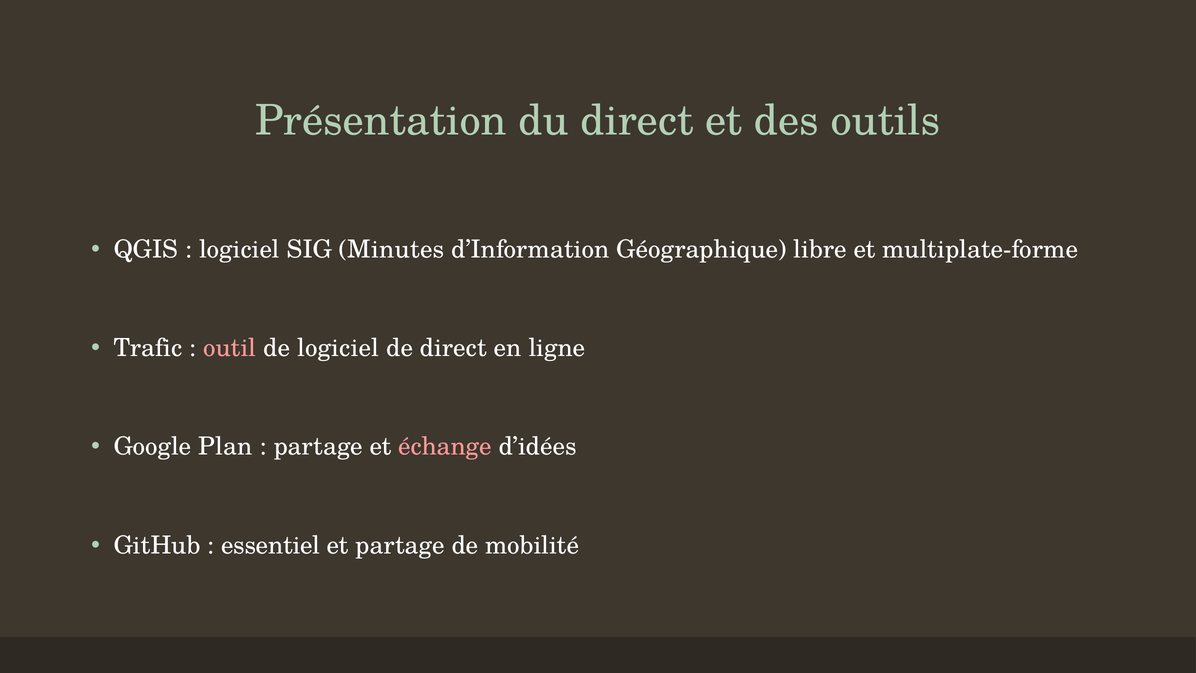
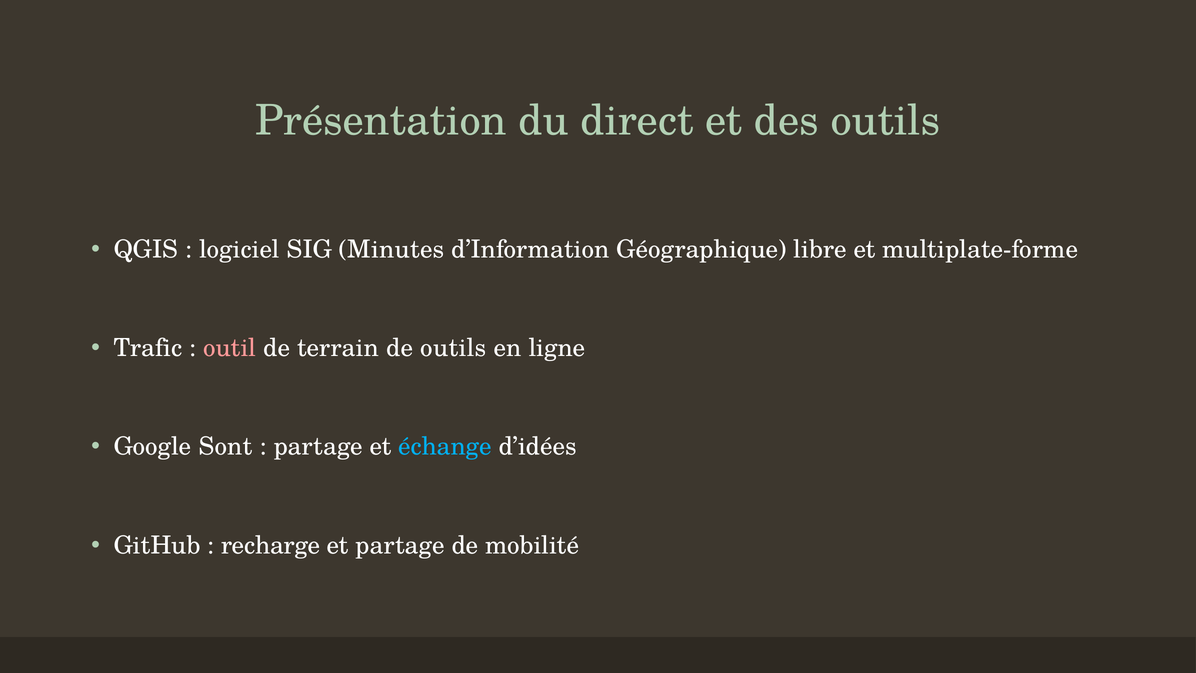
de logiciel: logiciel -> terrain (338, 348)
de direct: direct -> outils (453, 348)
Plan: Plan -> Sont (226, 447)
échange colour: pink -> light blue (445, 447)
essentiel: essentiel -> recharge (271, 545)
